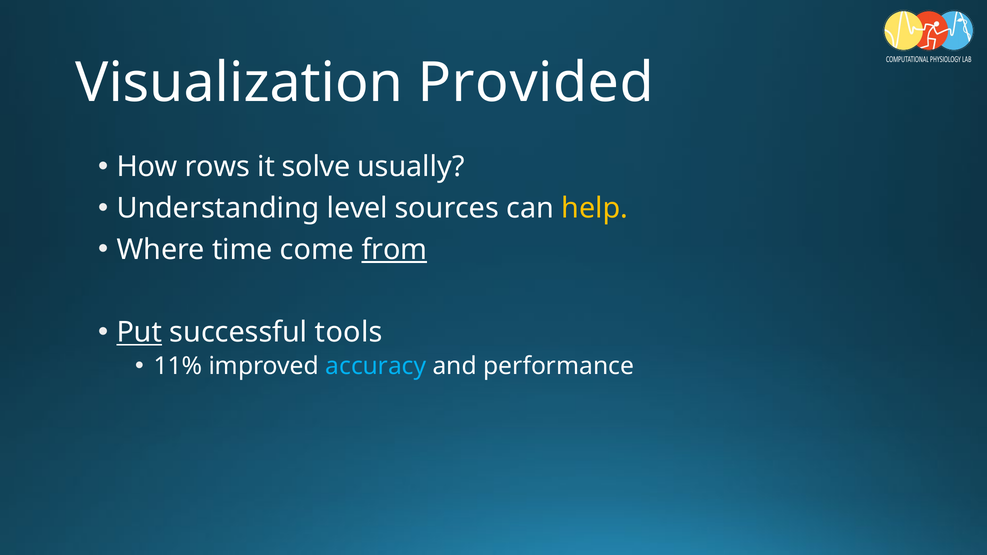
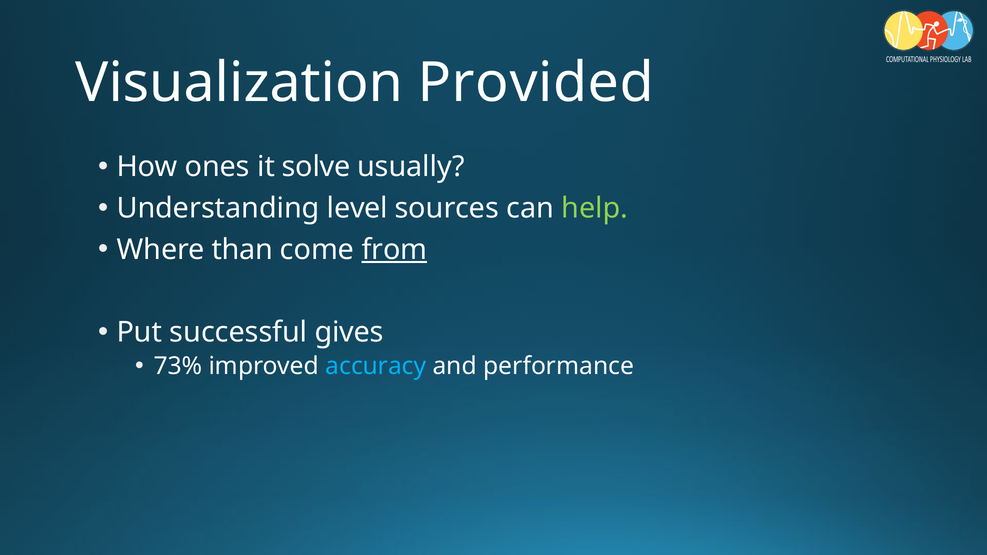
rows: rows -> ones (217, 167)
help colour: yellow -> light green (595, 208)
time: time -> than (242, 250)
Put underline: present -> none (139, 332)
tools: tools -> gives (349, 332)
11%: 11% -> 73% (178, 366)
